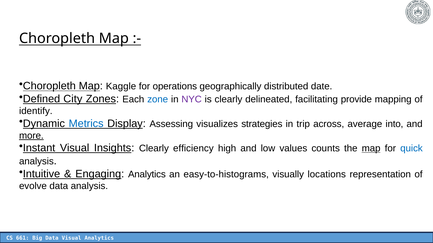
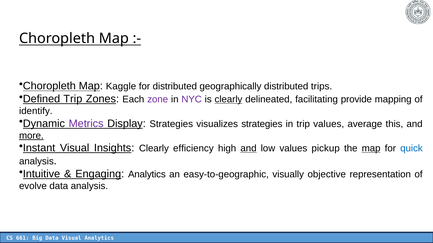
for operations: operations -> distributed (175, 87)
date: date -> trips (322, 87)
Defined City: City -> Trip (73, 99)
zone colour: blue -> purple (158, 100)
clearly underline: none -> present (229, 100)
Metrics colour: blue -> purple (86, 124)
Display Assessing: Assessing -> Strategies (171, 124)
trip across: across -> values (329, 124)
into: into -> this (394, 124)
and underline: none -> present (249, 149)
counts: counts -> pickup (326, 149)
easy-to-histograms: easy-to-histograms -> easy-to-geographic (226, 175)
locations: locations -> objective (327, 175)
